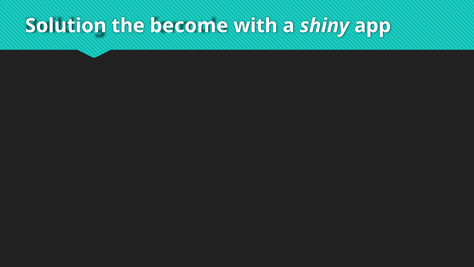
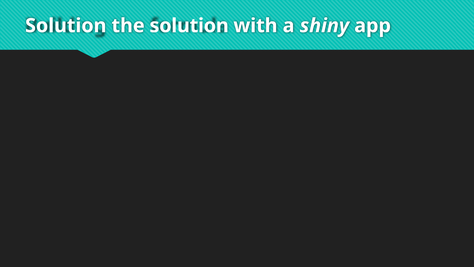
the become: become -> solution (189, 26)
